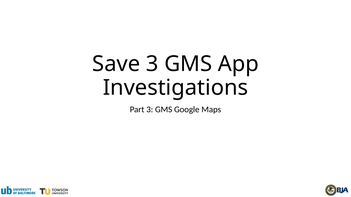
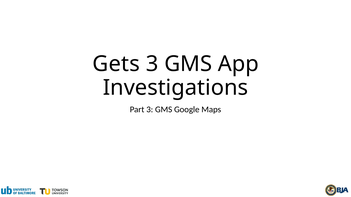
Save: Save -> Gets (116, 64)
